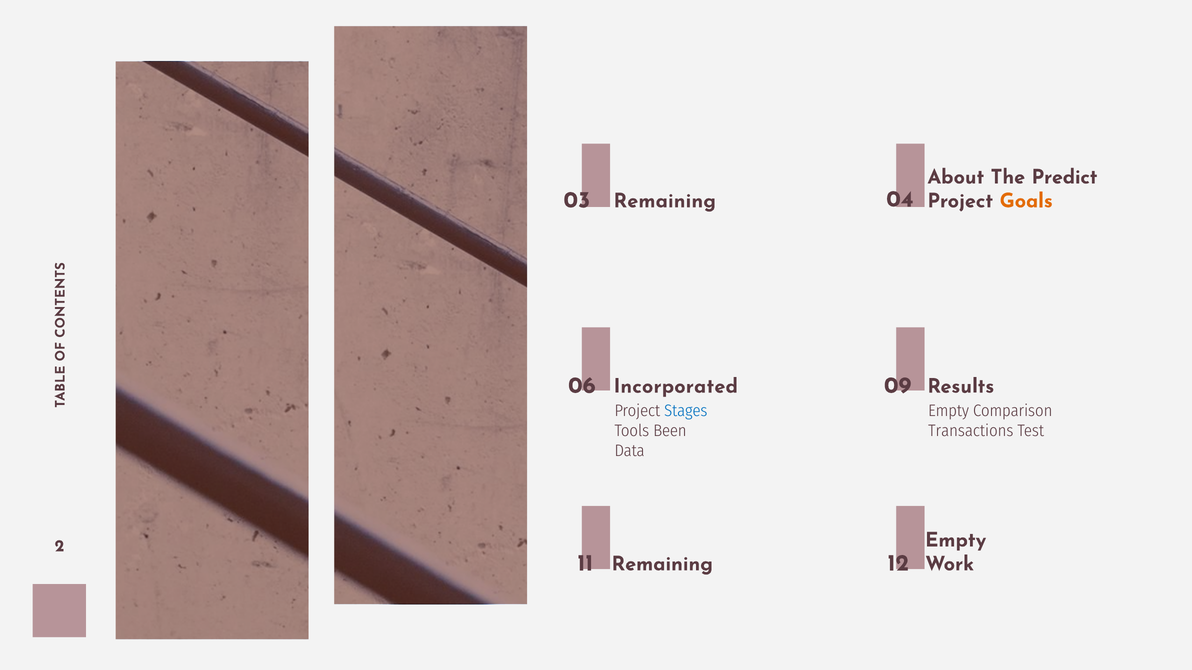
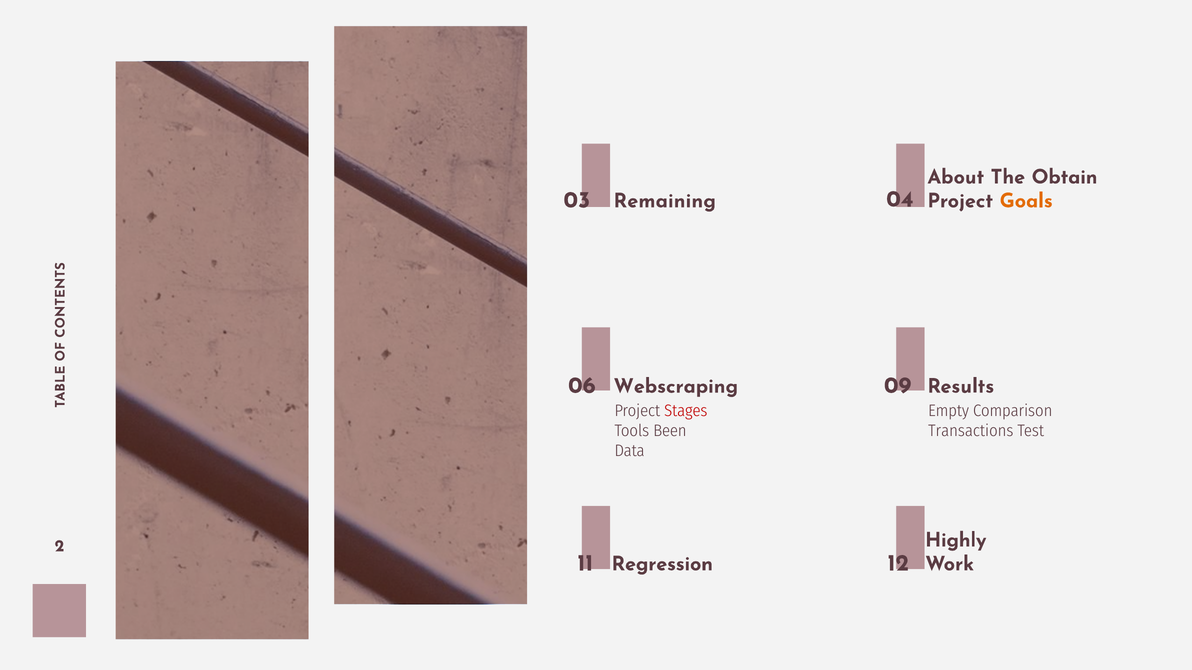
Predict: Predict -> Obtain (1065, 177)
Incorporated: Incorporated -> Webscraping (676, 386)
Stages colour: blue -> red (686, 411)
Empty: Empty -> Highly (956, 540)
Remaining: Remaining -> Regression (662, 564)
